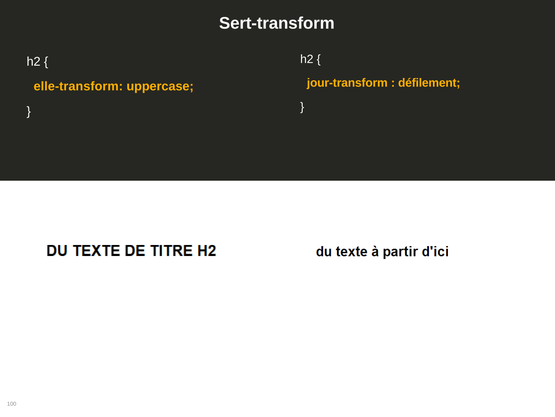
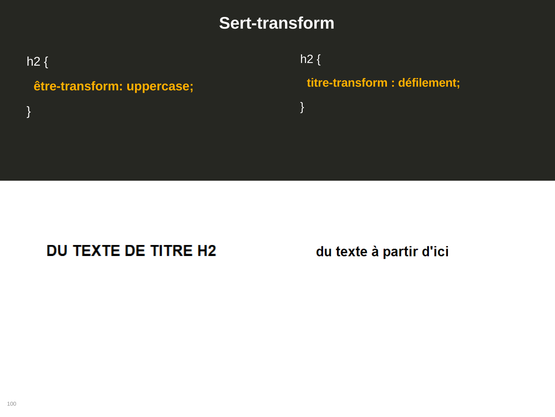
jour-transform: jour-transform -> titre-transform (347, 83)
elle-transform: elle-transform -> être-transform (78, 86)
